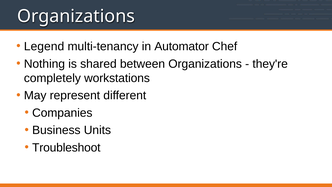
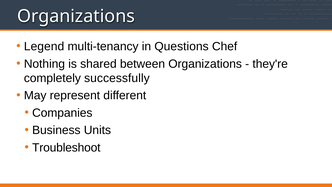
Automator: Automator -> Questions (182, 46)
workstations: workstations -> successfully (117, 78)
